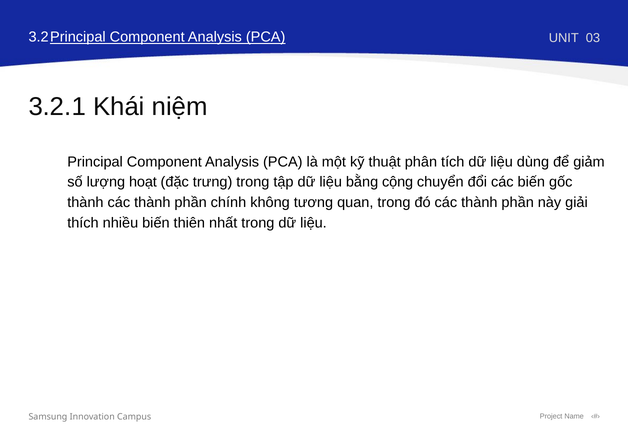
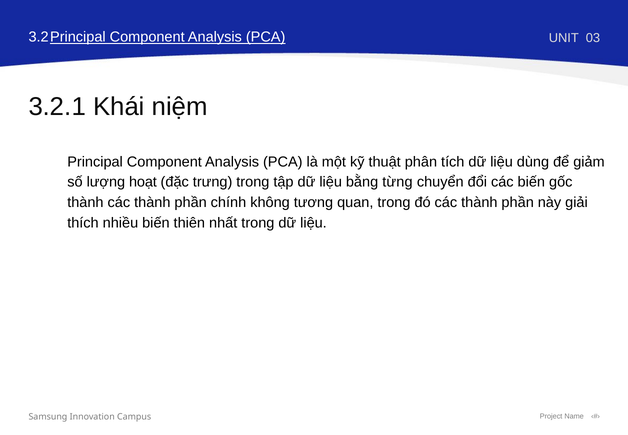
cộng: cộng -> từng (397, 182)
